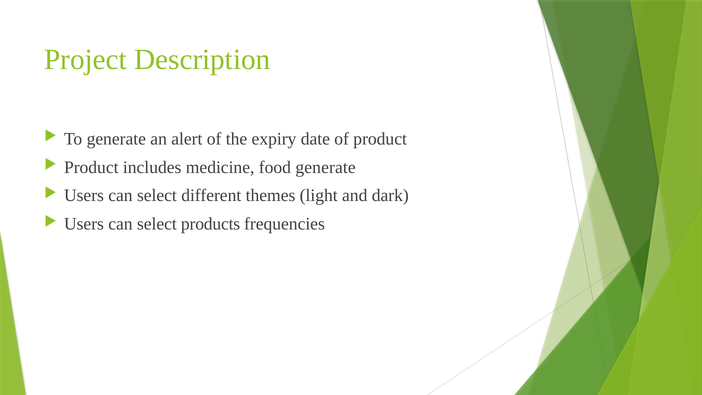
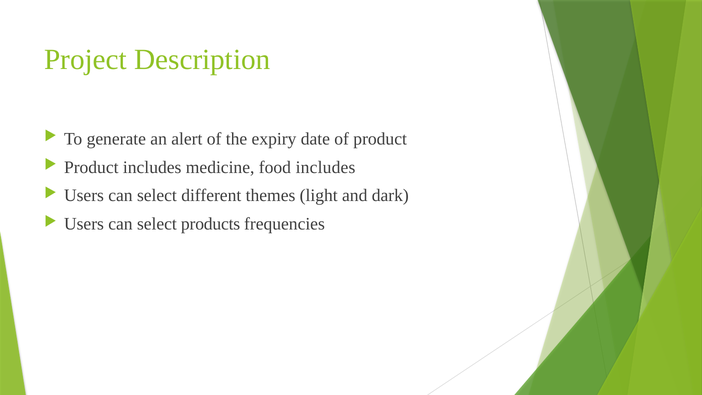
food generate: generate -> includes (326, 167)
